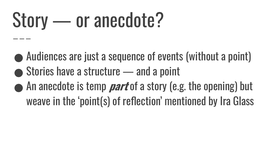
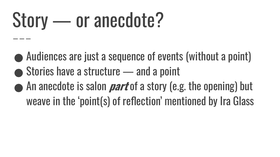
temp: temp -> salon (96, 87)
